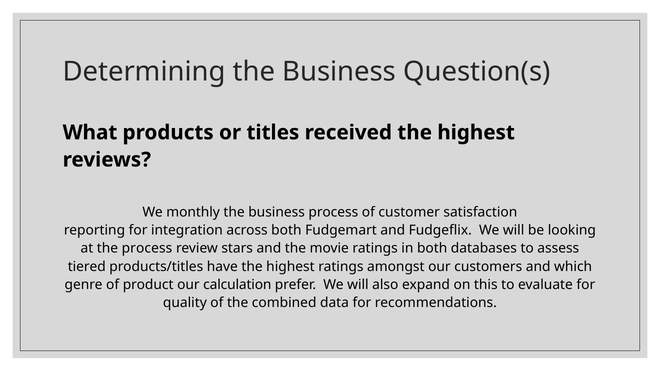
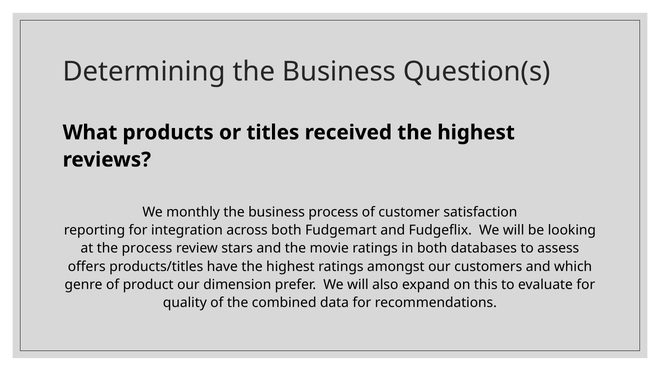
tiered: tiered -> offers (87, 267)
calculation: calculation -> dimension (237, 285)
